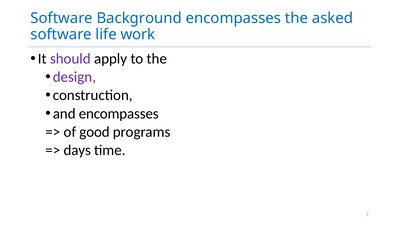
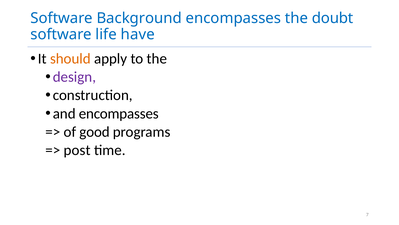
asked: asked -> doubt (333, 18)
work: work -> have (138, 34)
should colour: purple -> orange (70, 59)
days: days -> post (77, 150)
